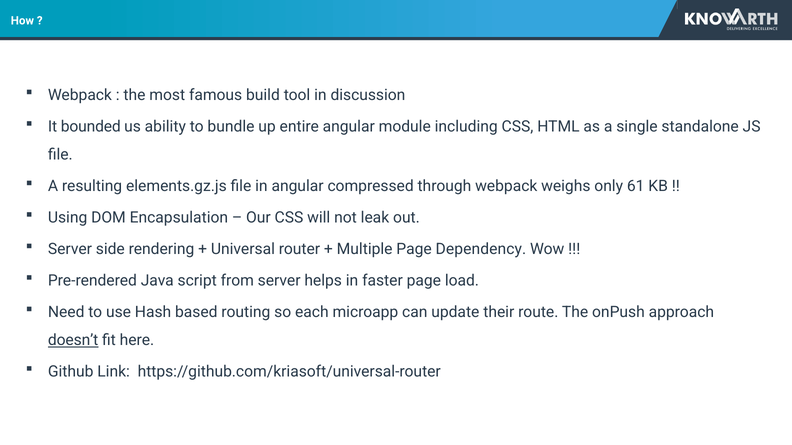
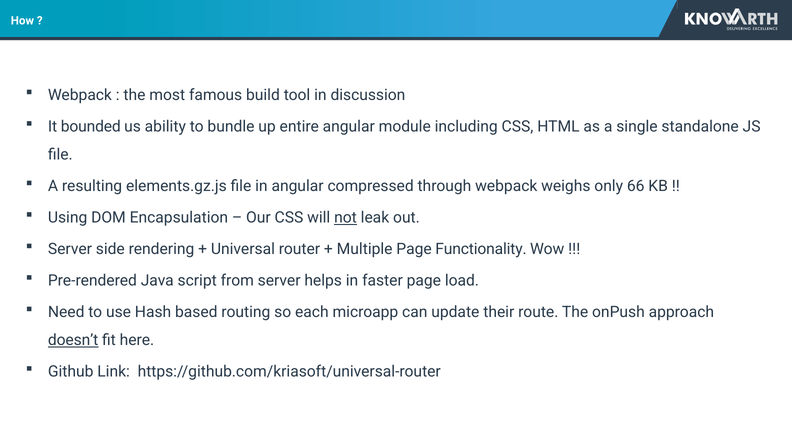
61: 61 -> 66 (636, 186)
not underline: none -> present (346, 218)
Dependency: Dependency -> Functionality (481, 249)
